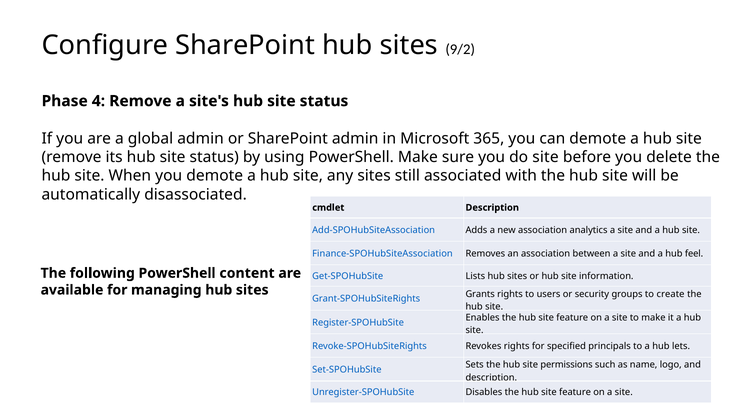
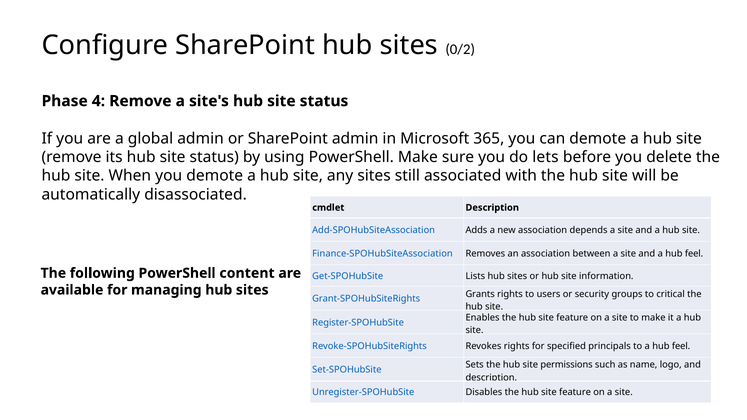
9/2: 9/2 -> 0/2 (460, 49)
do site: site -> lets (545, 157)
analytics: analytics -> depends (589, 230)
create: create -> critical (671, 294)
to a hub lets: lets -> feel (681, 346)
